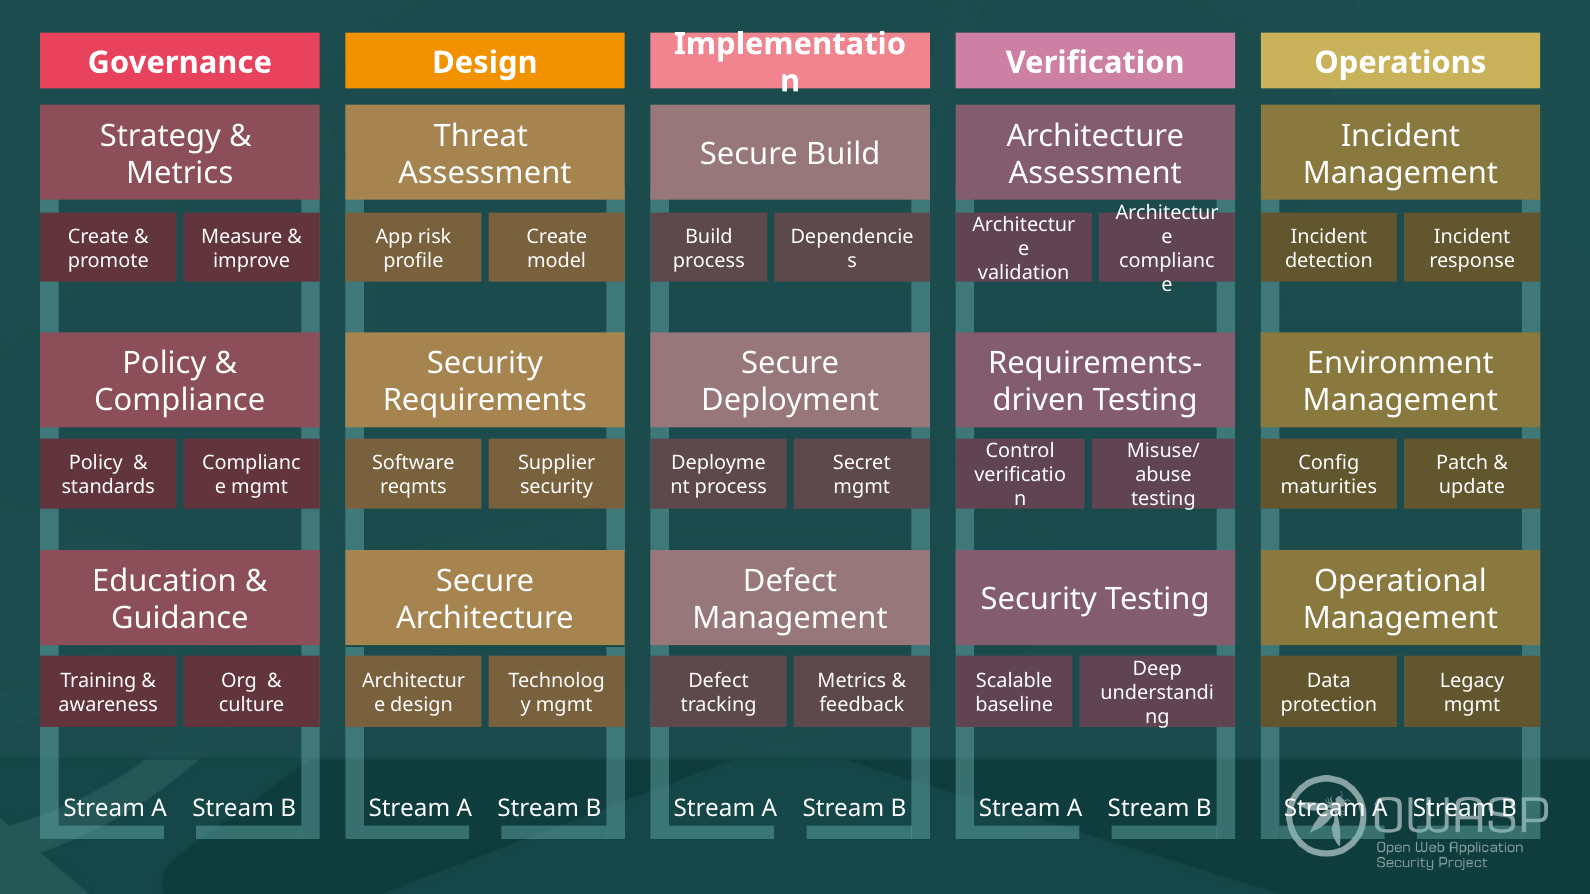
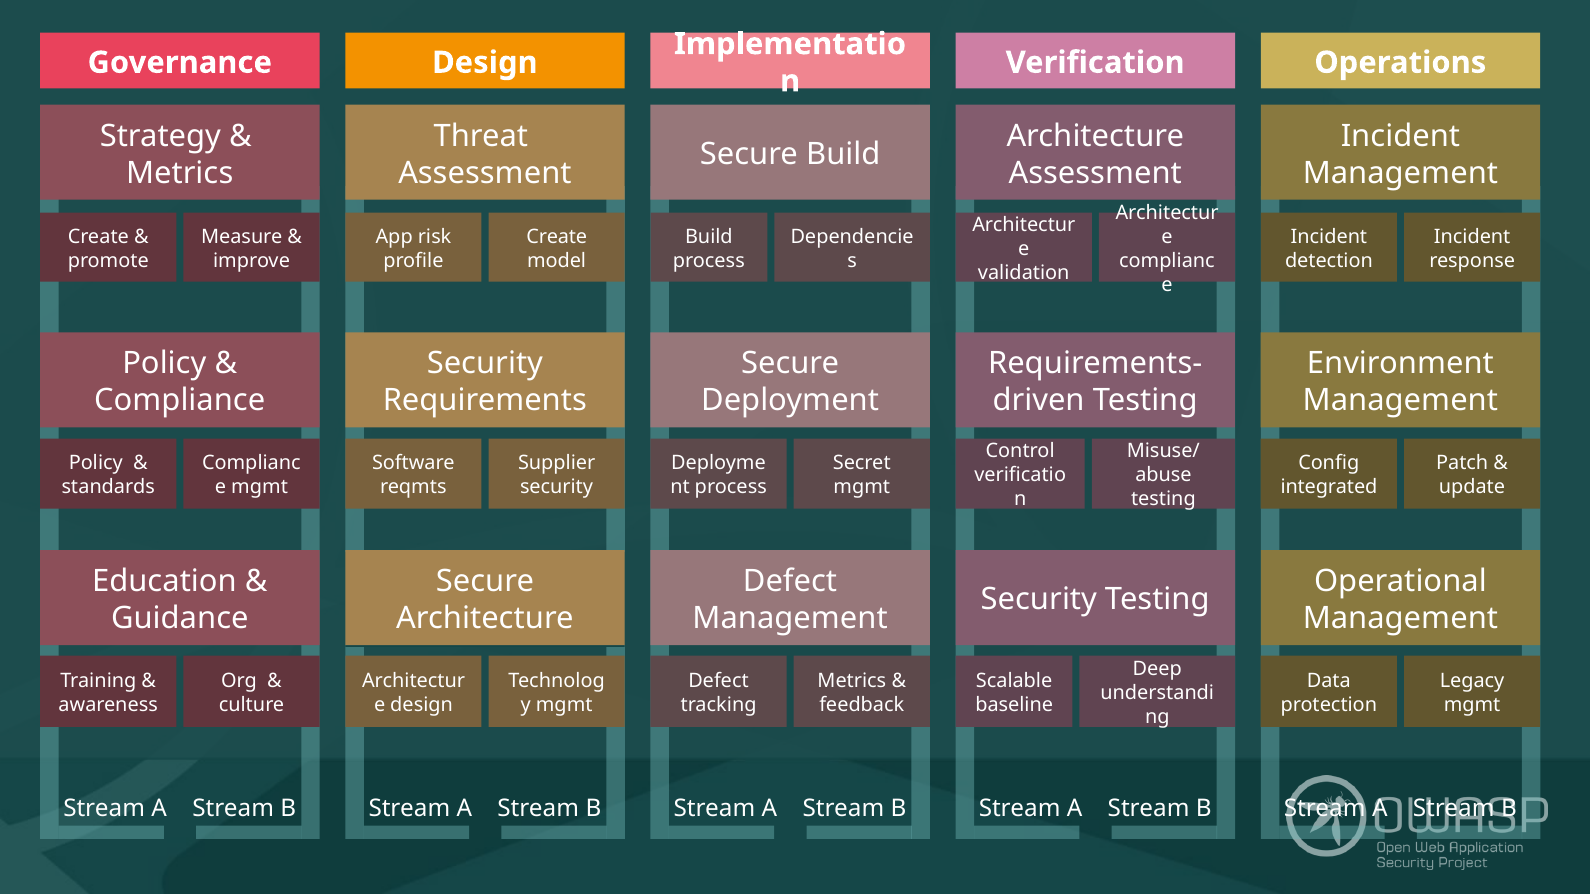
maturities: maturities -> integrated (1329, 487)
